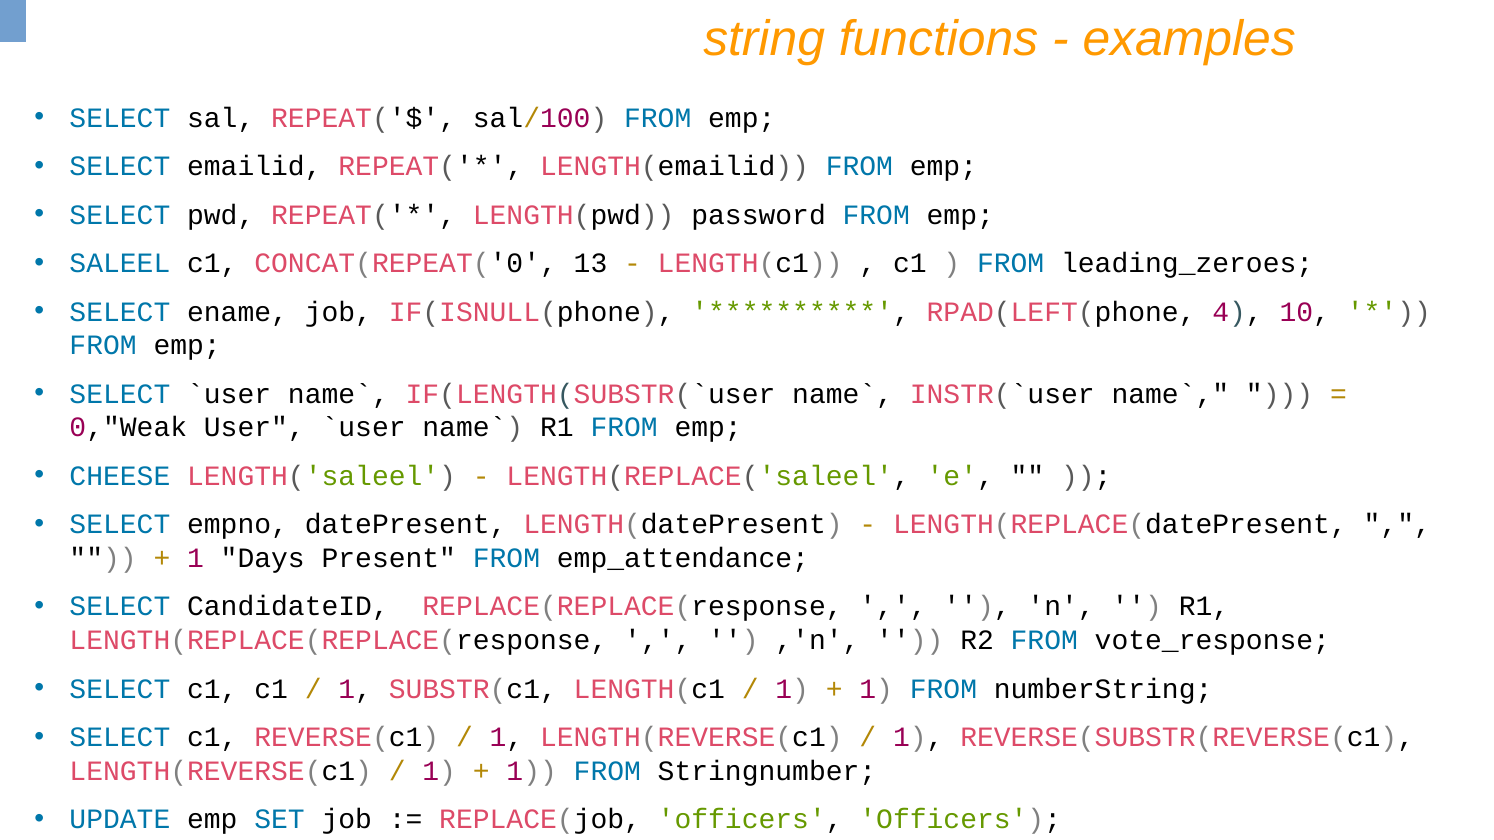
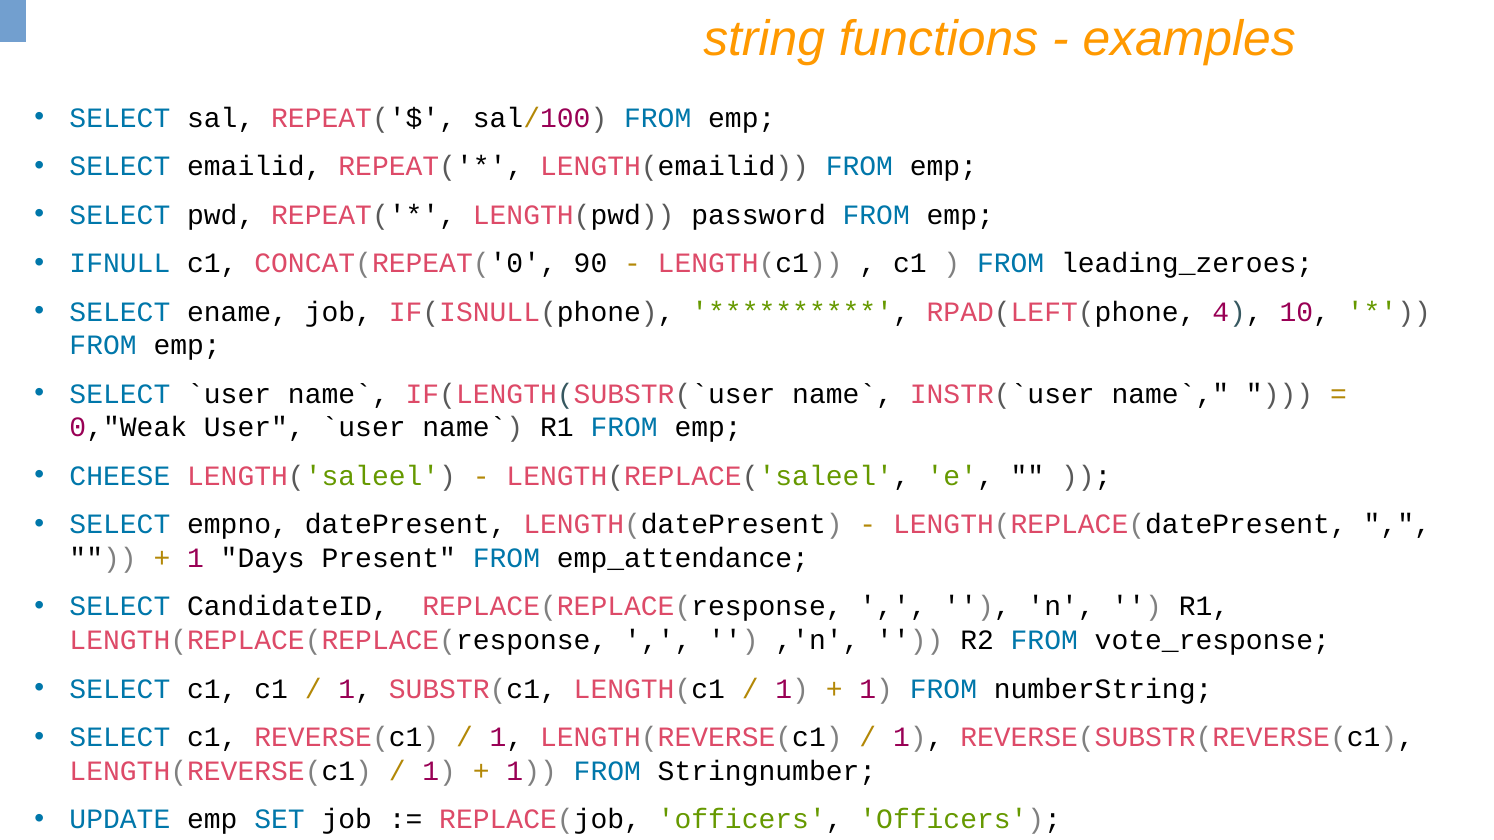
SALEEL: SALEEL -> IFNULL (120, 264)
13: 13 -> 90 (591, 264)
